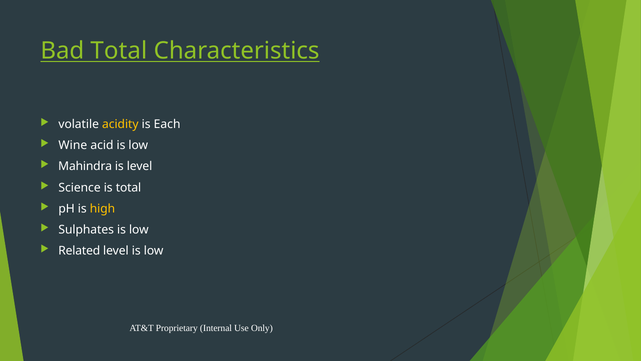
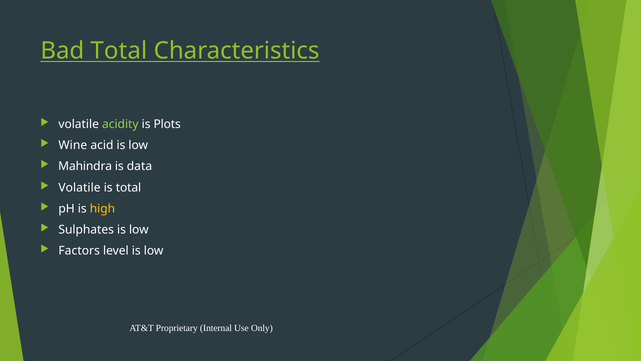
acidity colour: yellow -> light green (120, 124)
Each: Each -> Plots (167, 124)
is level: level -> data (139, 166)
Science: Science -> Volatile (80, 187)
Related: Related -> Factors (79, 251)
